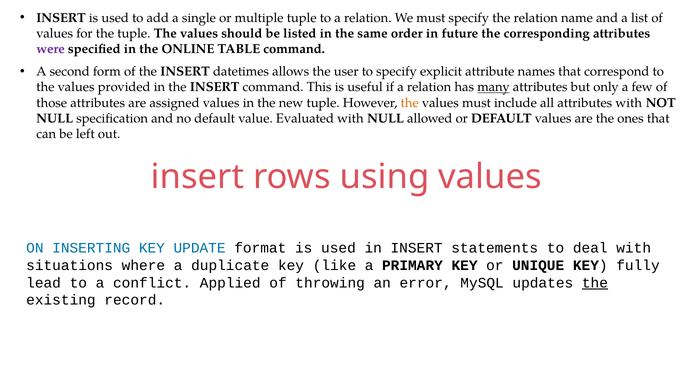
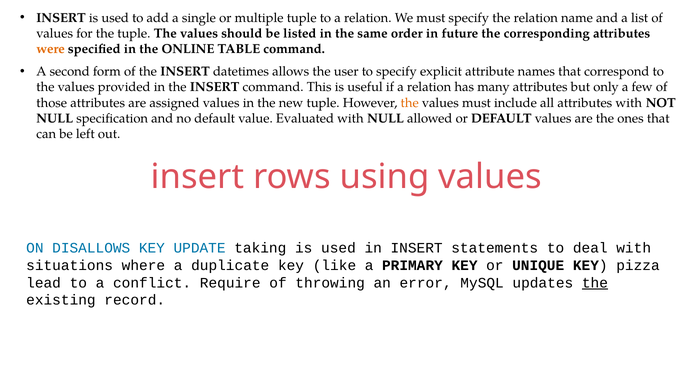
were colour: purple -> orange (51, 49)
many underline: present -> none (494, 87)
INSERTING: INSERTING -> DISALLOWS (91, 248)
format: format -> taking (260, 248)
fully: fully -> pizza (638, 265)
Applied: Applied -> Require (230, 283)
